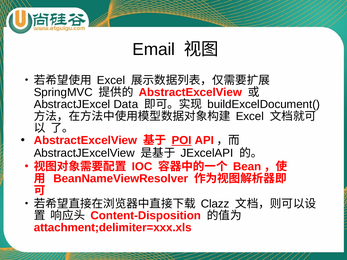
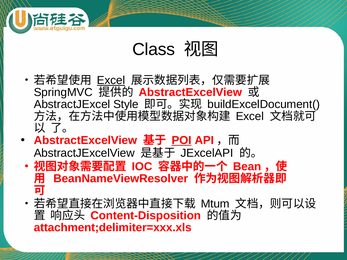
Email: Email -> Class (154, 49)
Excel underline: none -> present (111, 80)
Data: Data -> Style (126, 104)
Clazz: Clazz -> Mtum (215, 204)
